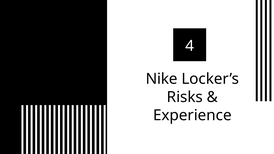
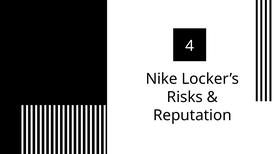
Experience: Experience -> Reputation (192, 115)
